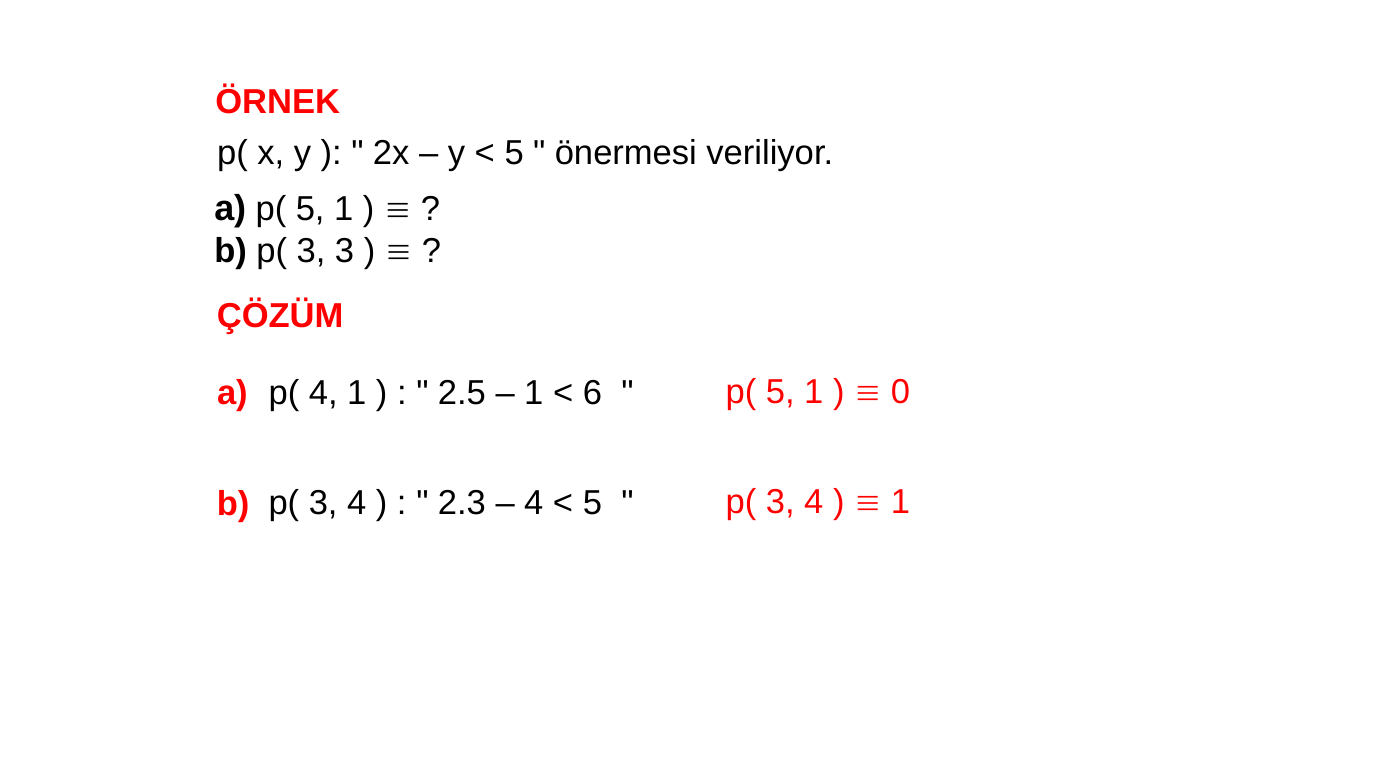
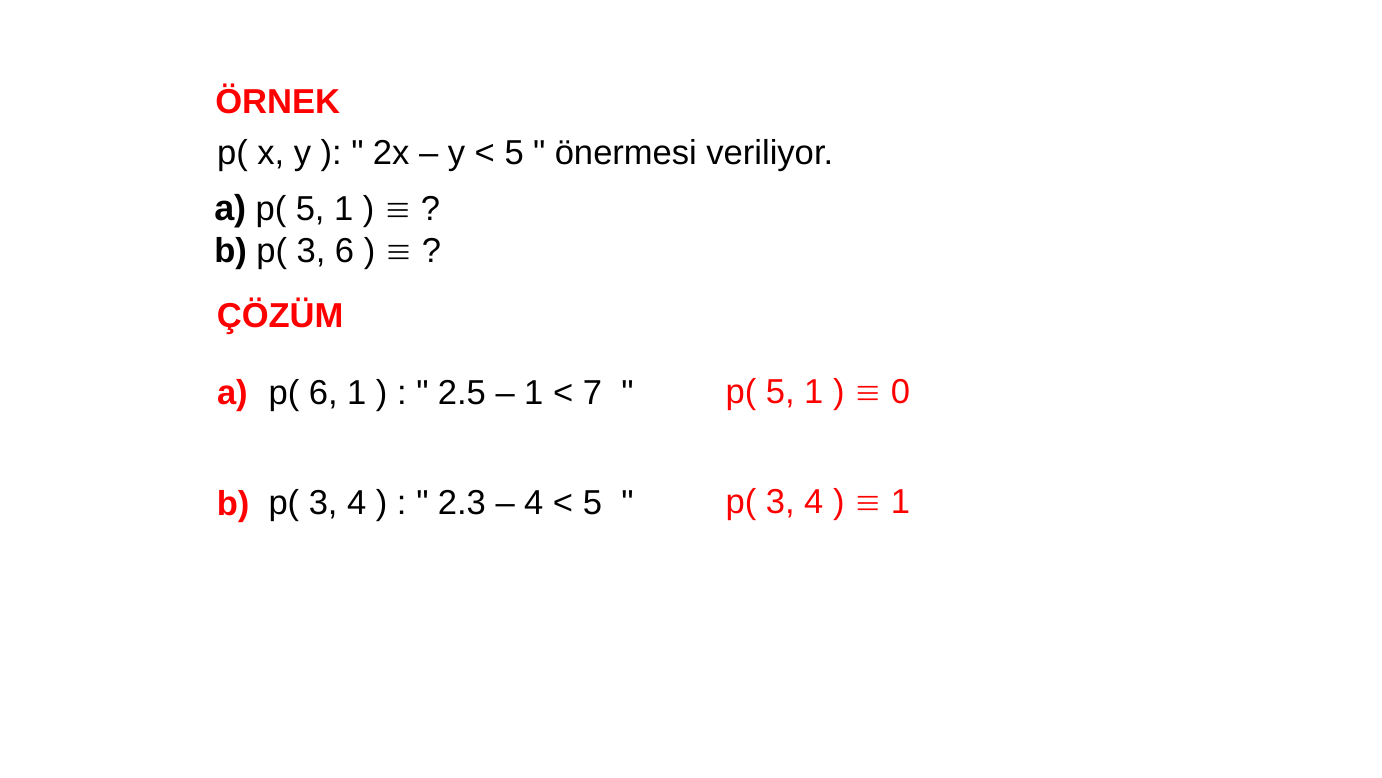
3 3: 3 -> 6 (345, 251)
p( 4: 4 -> 6 (323, 392)
6: 6 -> 7 (592, 392)
